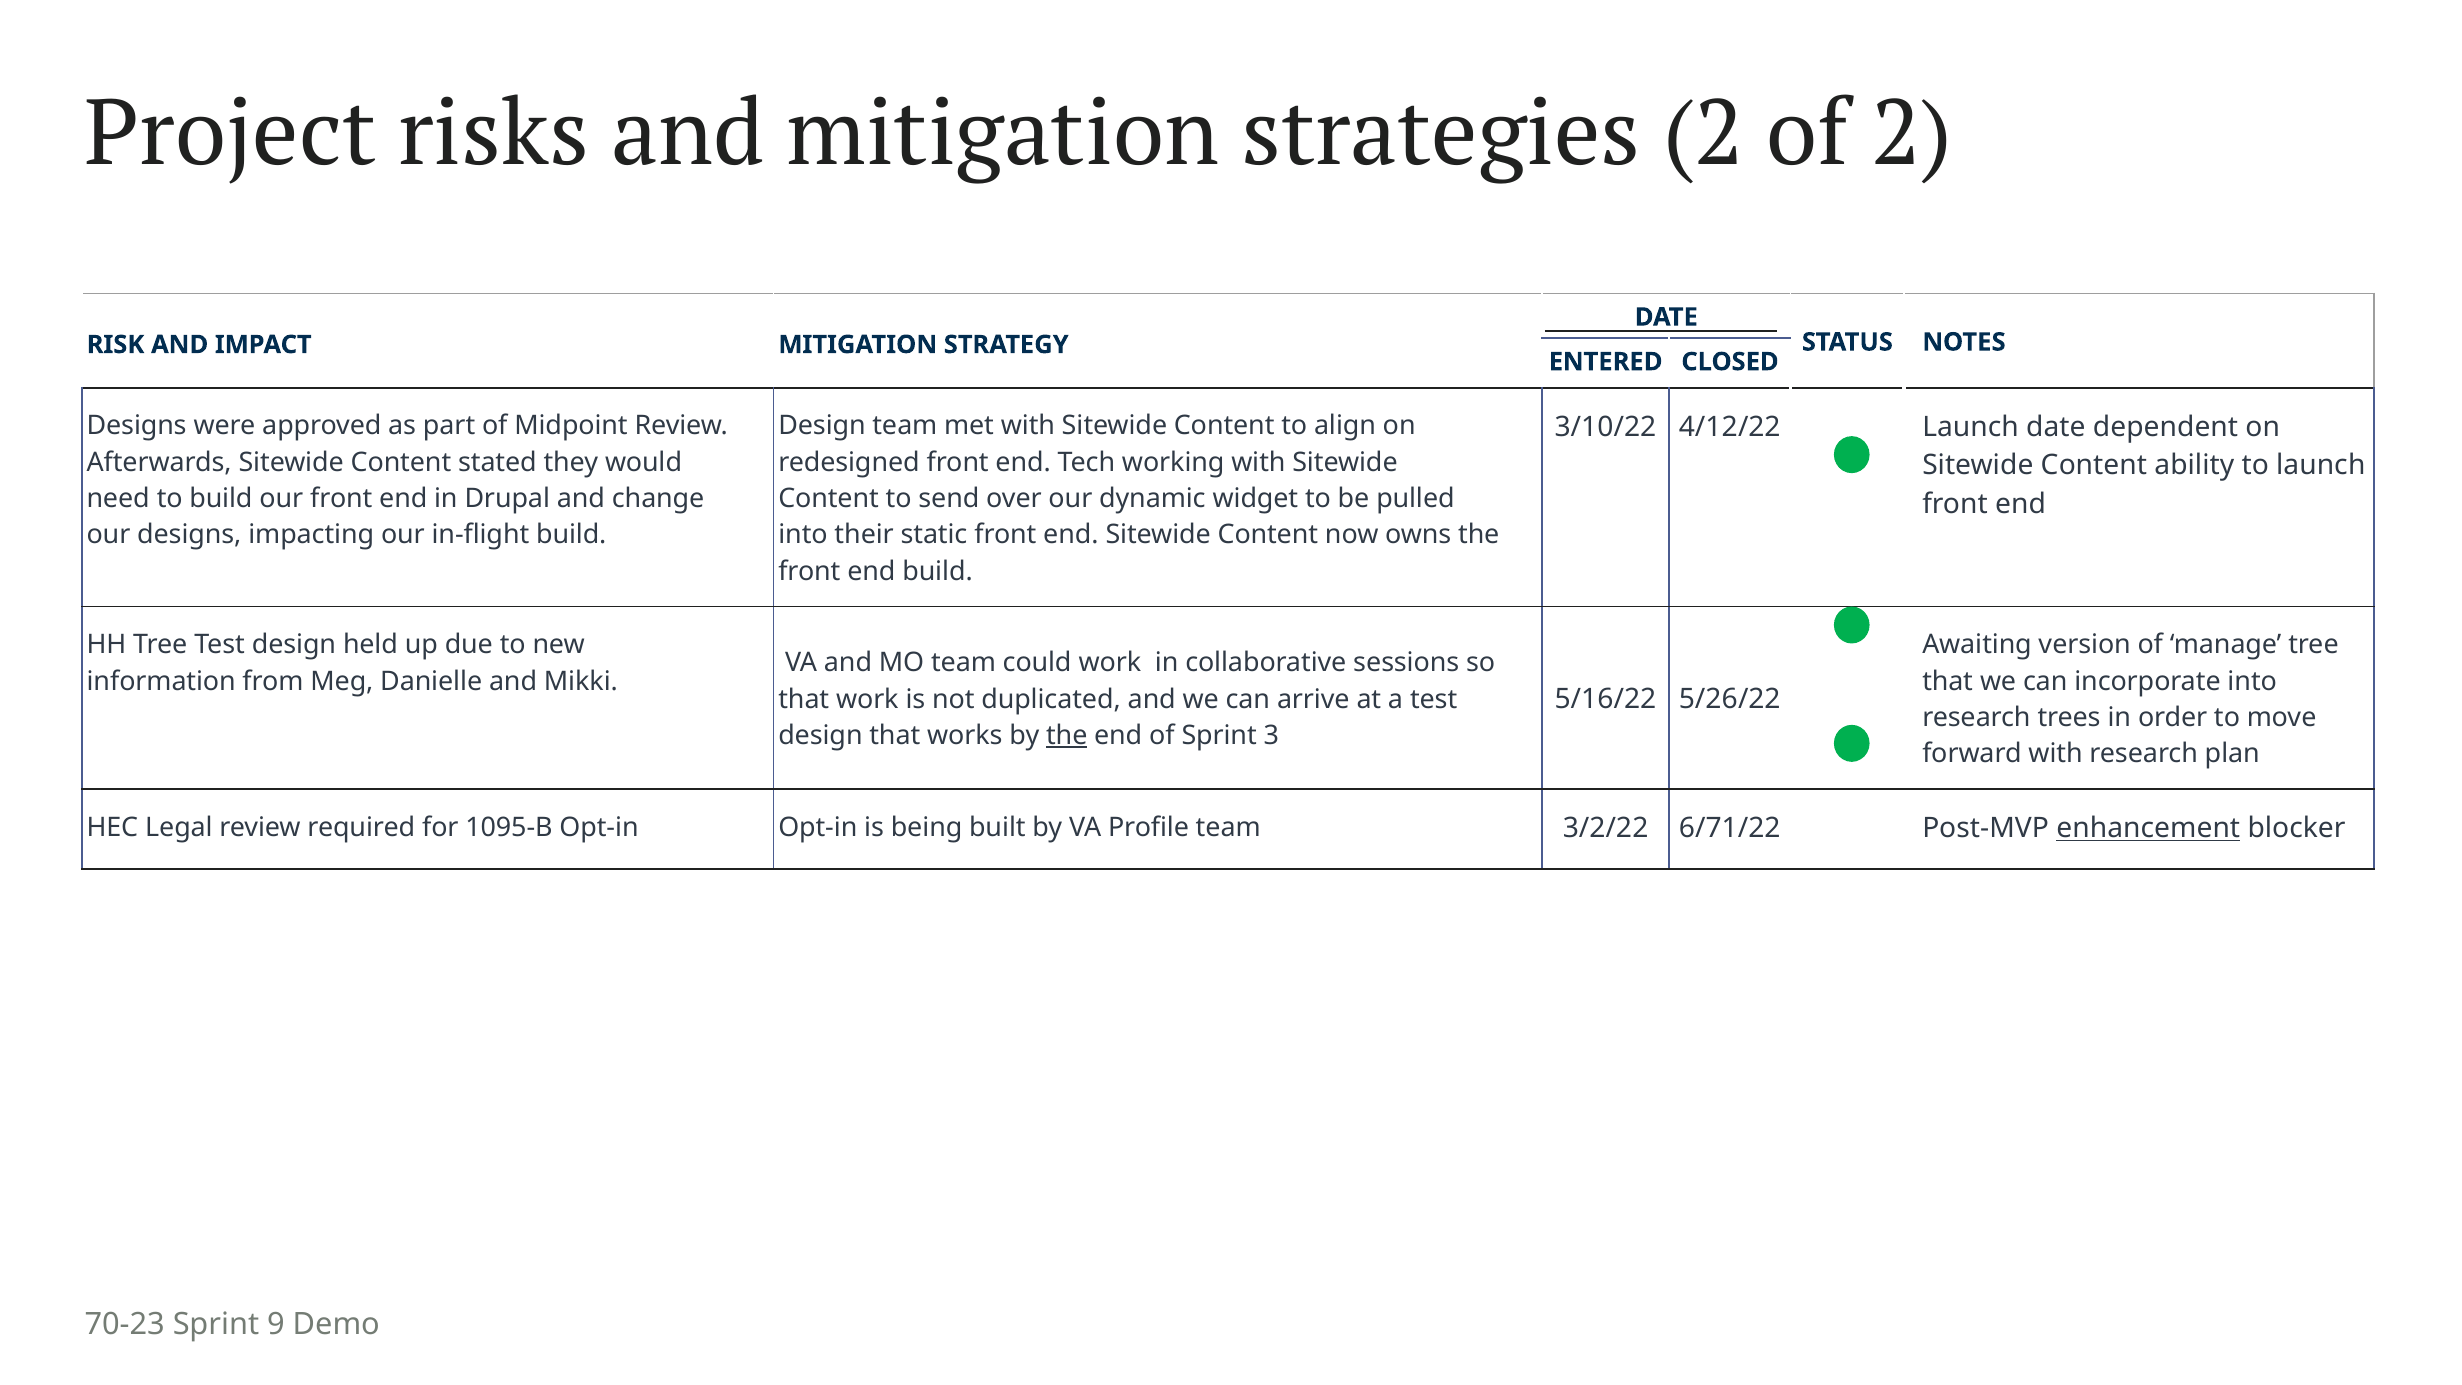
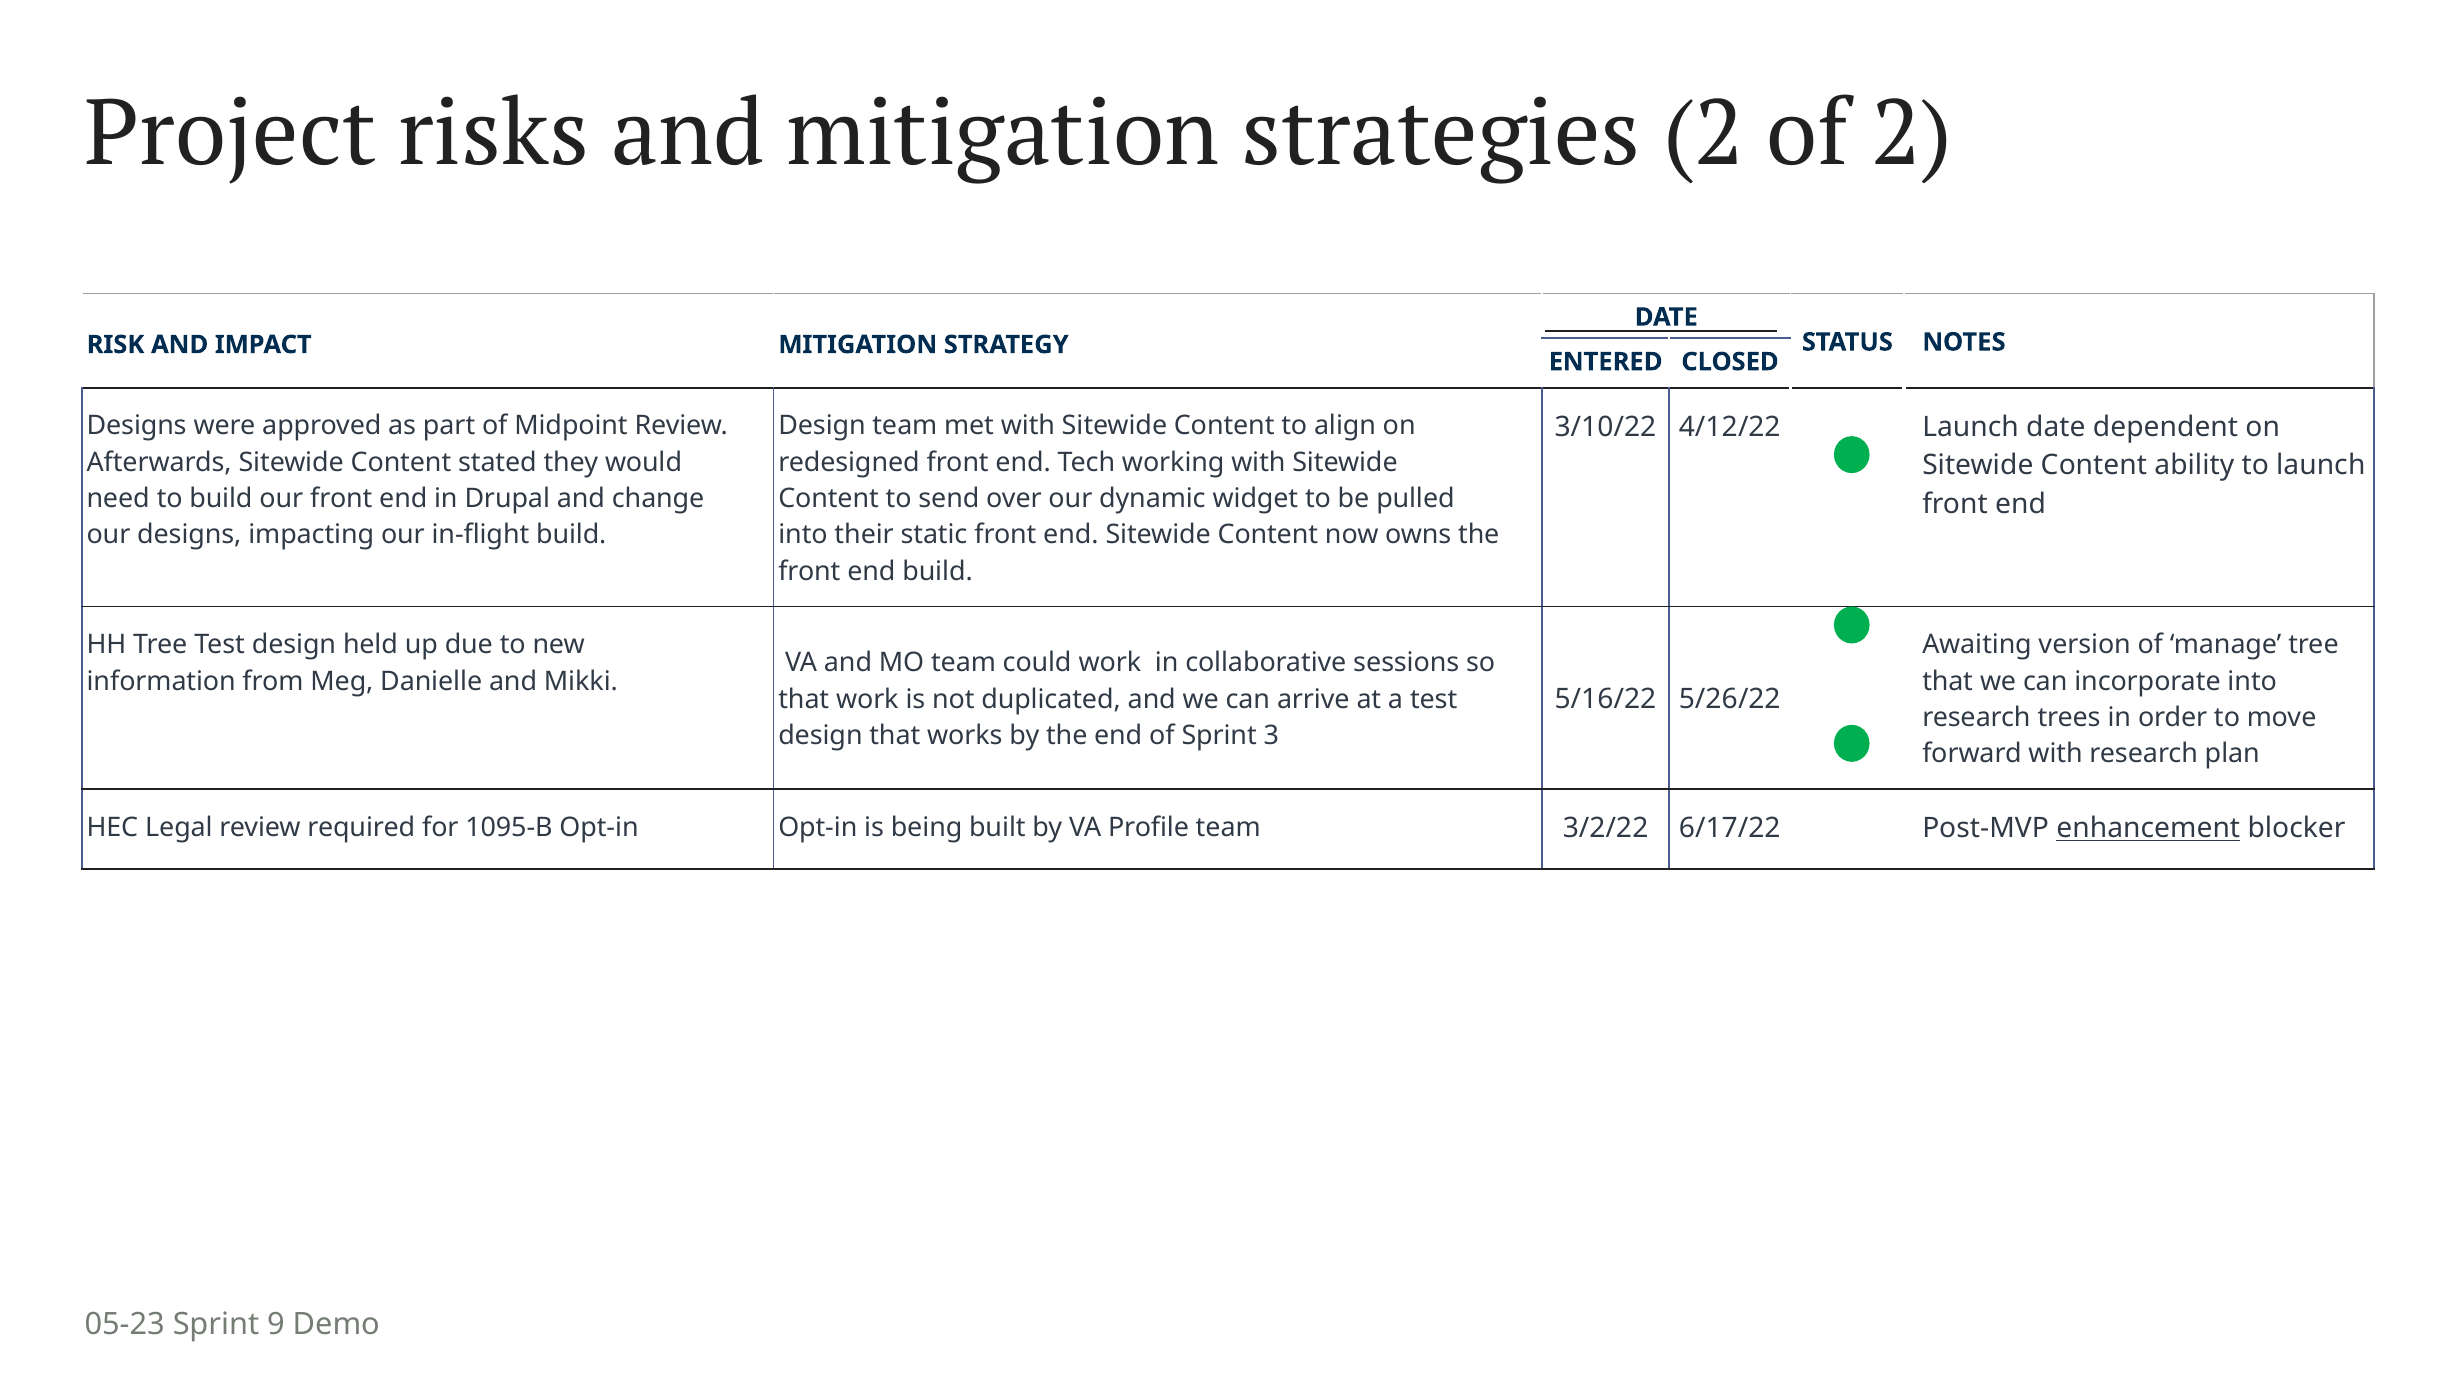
the underline: present -> none (1067, 736)
6/71/22: 6/71/22 -> 6/17/22 (1730, 828)
70-23: 70-23 -> 05-23 (125, 1324)
